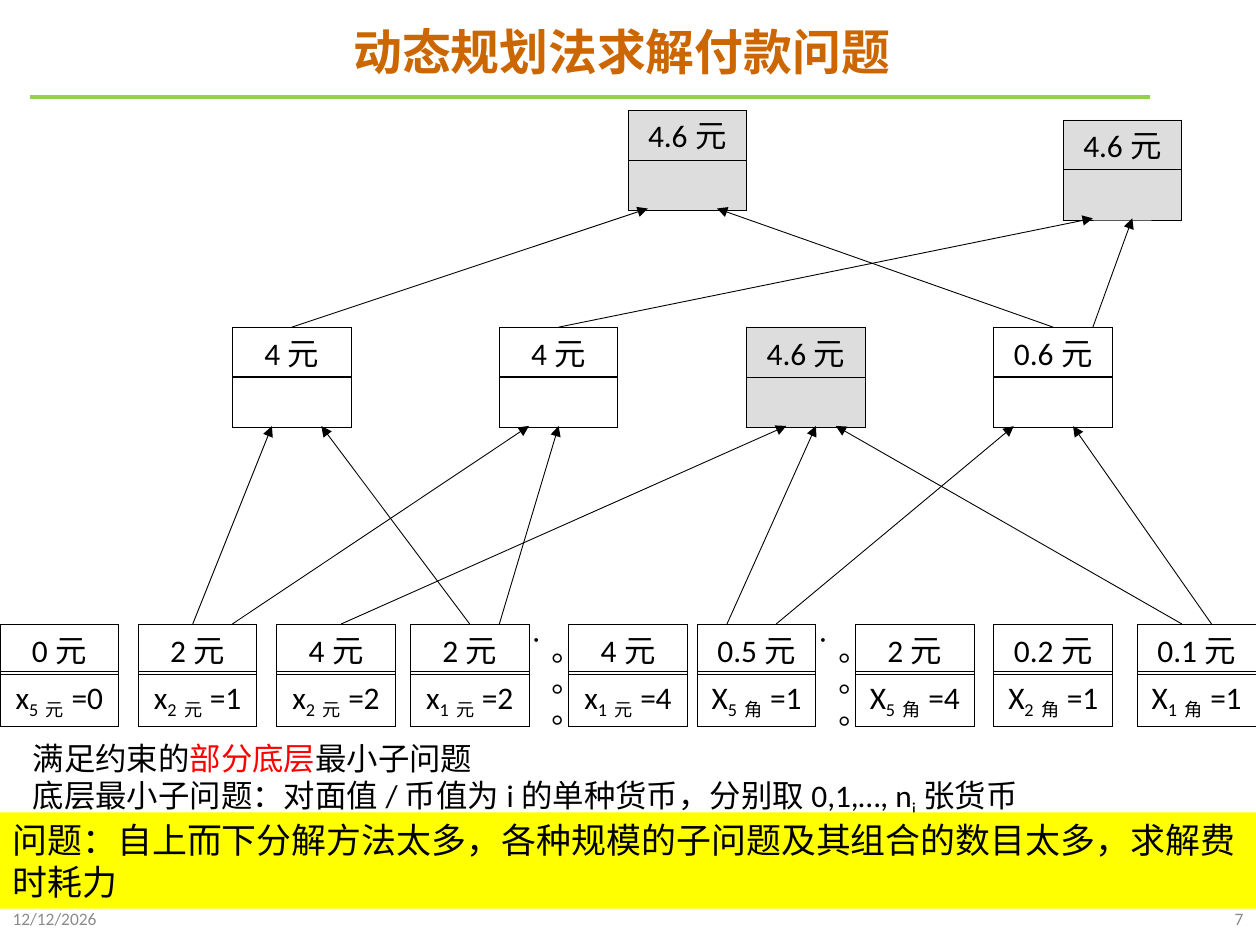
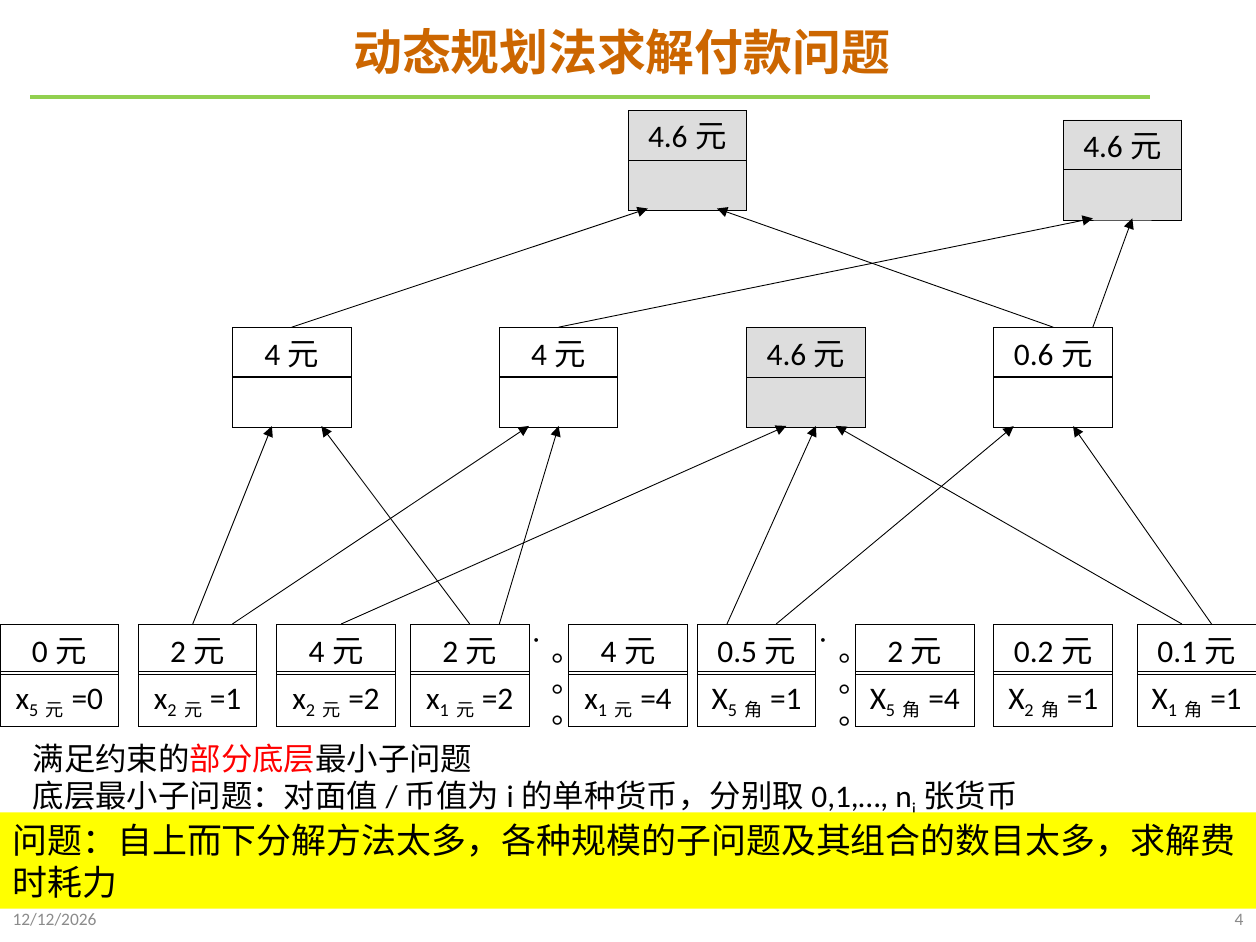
7: 7 -> 4 (1239, 920)
